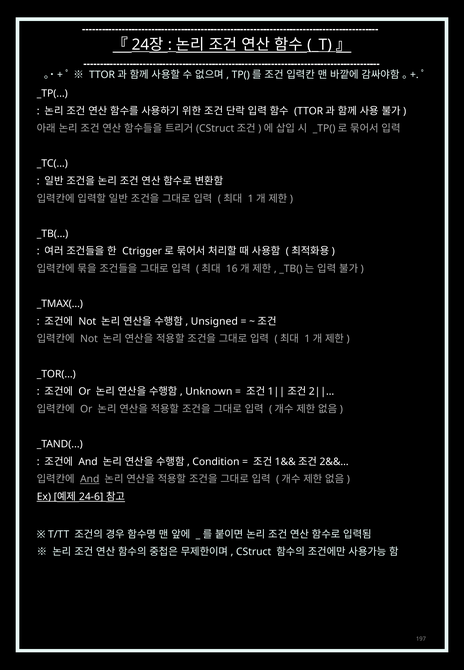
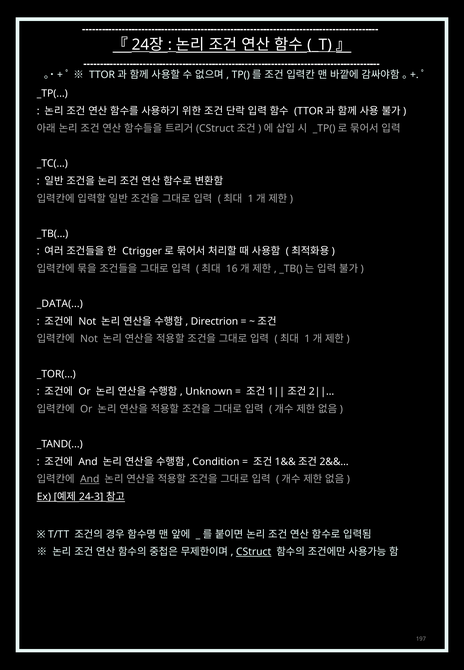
_TMAX(: _TMAX( -> _DATA( (60, 304)
Unsigned: Unsigned -> Directrion (214, 321)
24-6: 24-6 -> 24-3 (91, 497)
CStruct underline: none -> present (254, 552)
